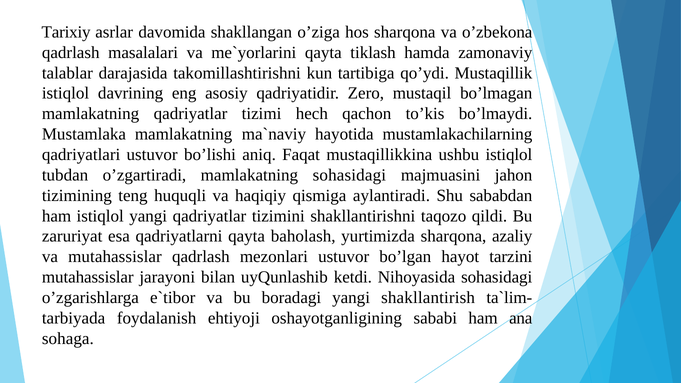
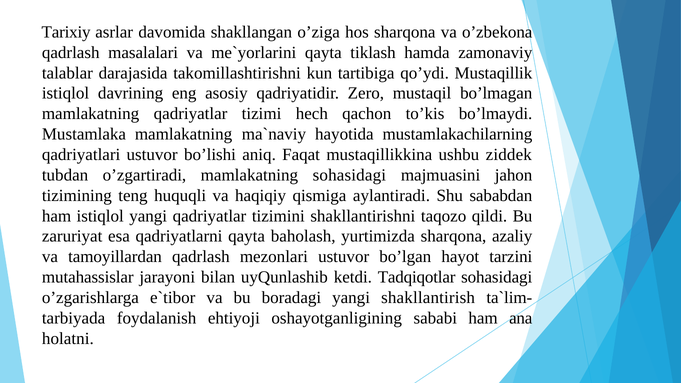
ushbu istiqlol: istiqlol -> ziddek (509, 155)
va mutahassislar: mutahassislar -> tamoyillardan (115, 257)
Nihoyasida: Nihoyasida -> Tadqiqotlar (417, 277)
sohaga: sohaga -> holatni (68, 339)
